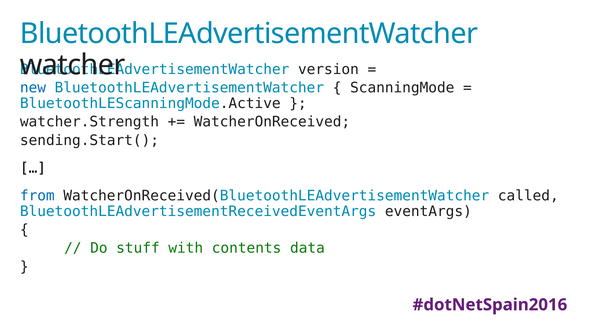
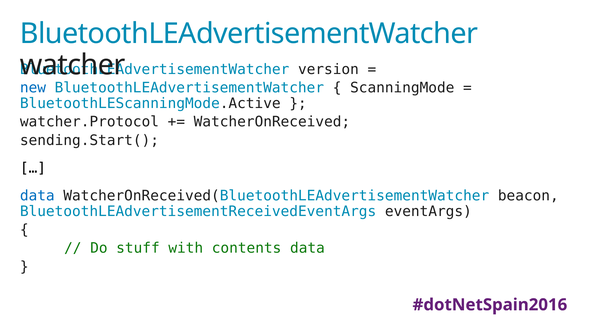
watcher.Strength: watcher.Strength -> watcher.Protocol (89, 122)
from: from -> data (37, 196)
called: called -> beacon (528, 196)
